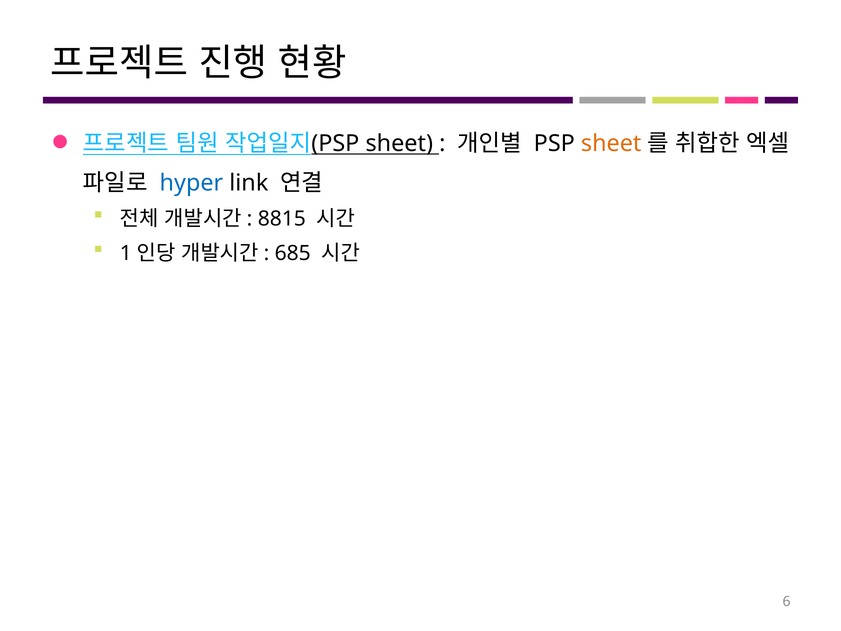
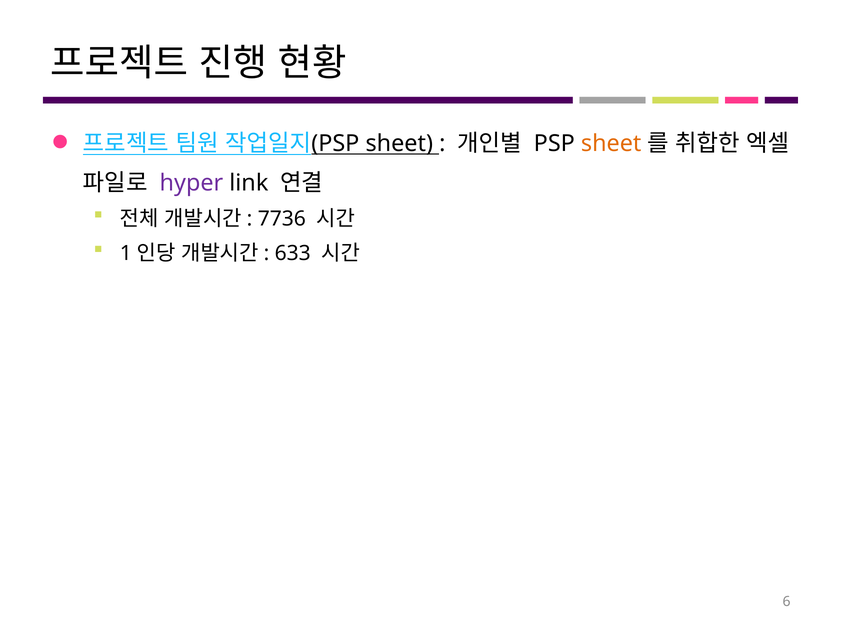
hyper colour: blue -> purple (191, 183)
8815: 8815 -> 7736 (282, 219)
685: 685 -> 633 (293, 253)
